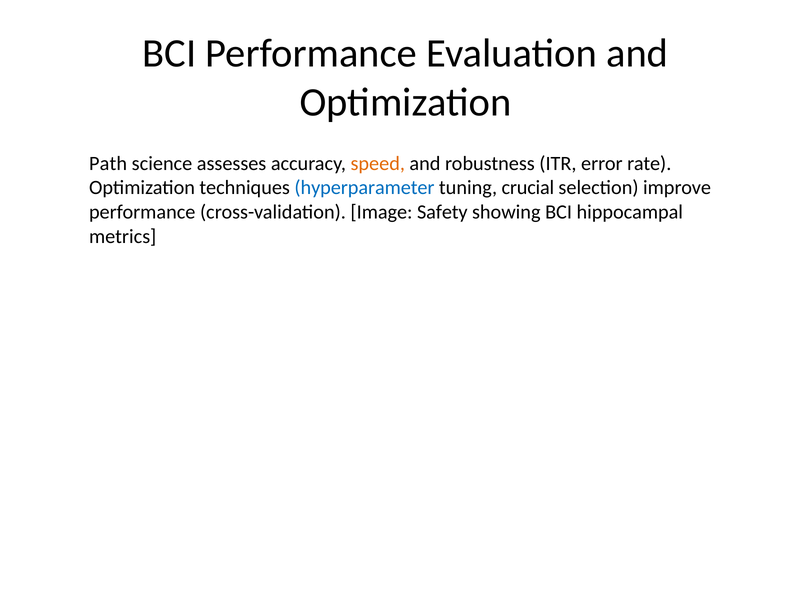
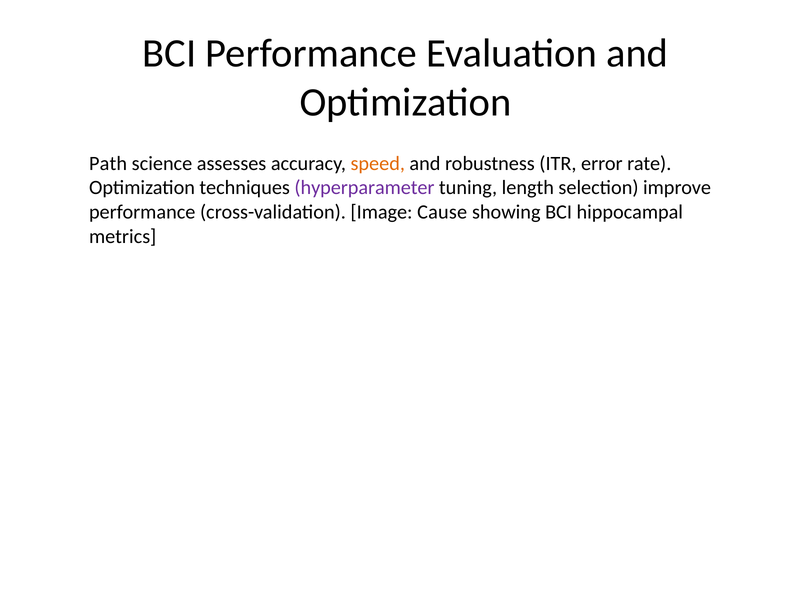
hyperparameter colour: blue -> purple (365, 188)
crucial: crucial -> length (528, 188)
Safety: Safety -> Cause (442, 212)
